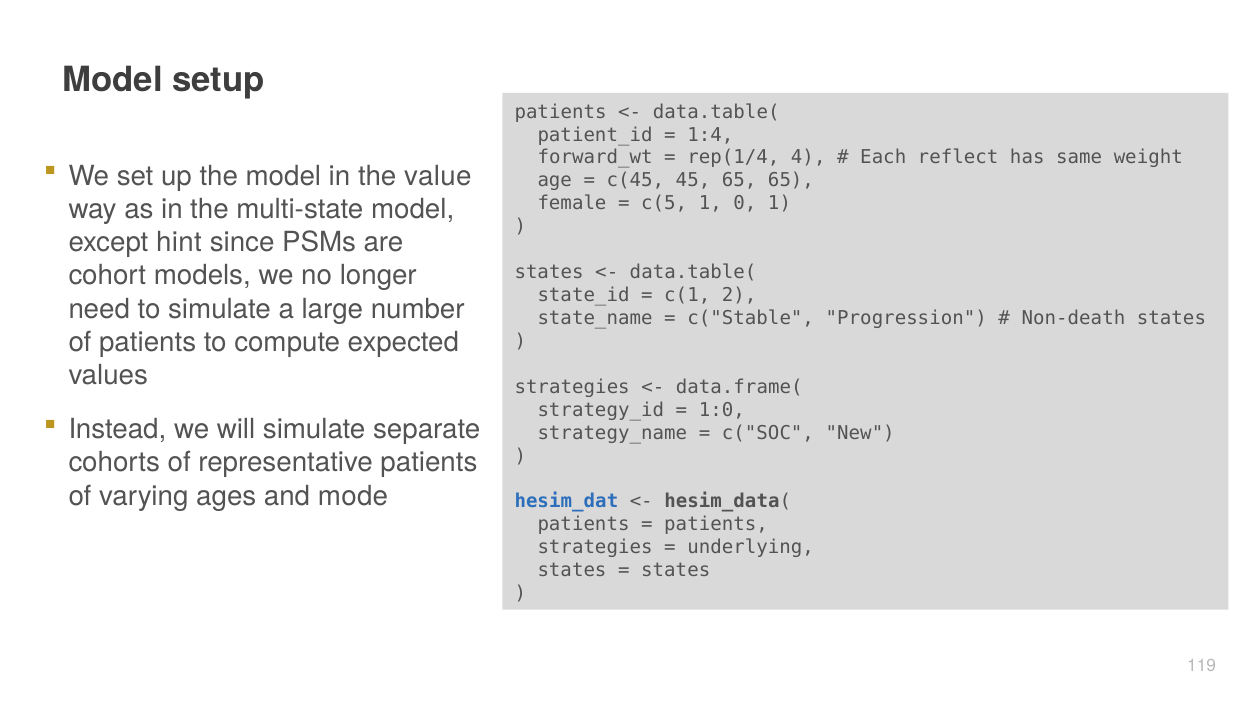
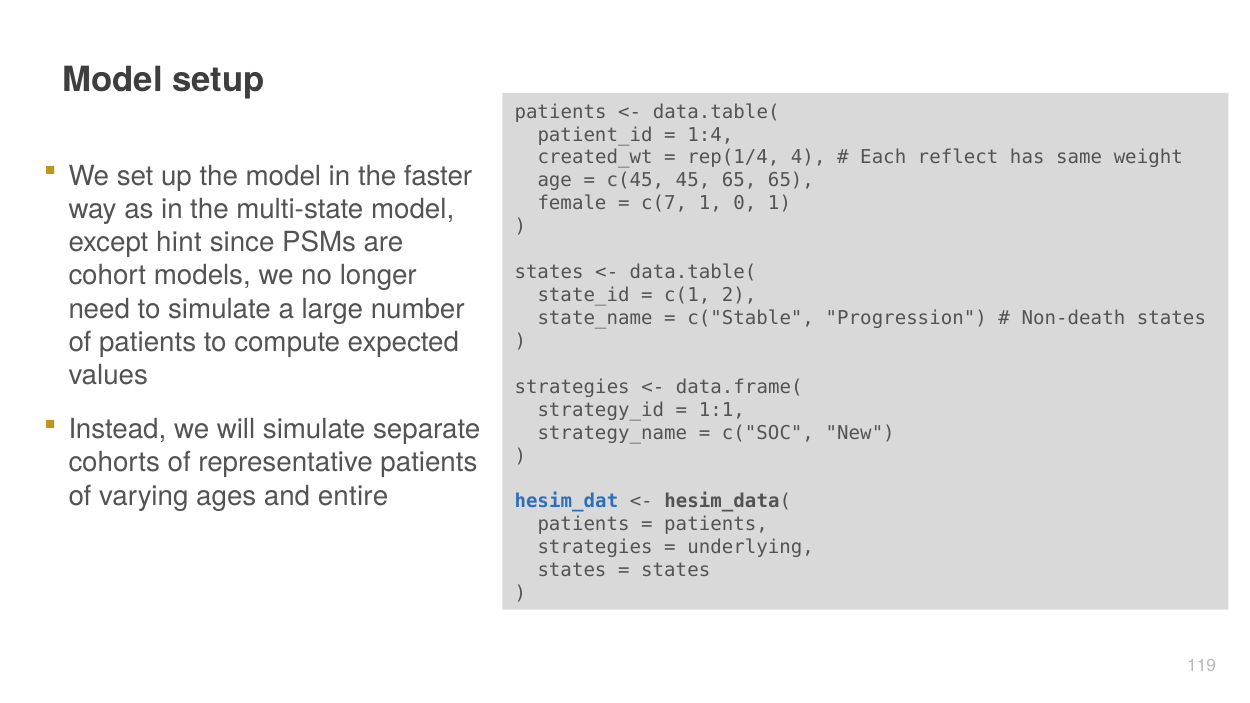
forward_wt: forward_wt -> created_wt (595, 158)
value: value -> faster (438, 176)
c(5: c(5 -> c(7 (664, 204)
1:0: 1:0 -> 1:1 (722, 410)
mode: mode -> entire (353, 496)
